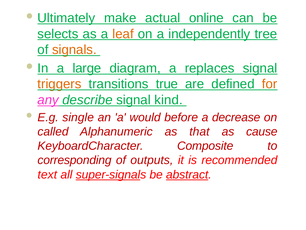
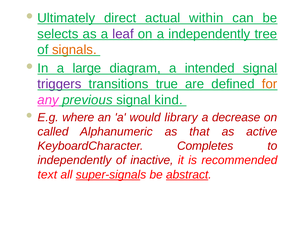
make: make -> direct (120, 18)
online: online -> within (206, 18)
leaf colour: orange -> purple (123, 34)
replaces: replaces -> intended (210, 68)
triggers colour: orange -> purple (59, 84)
describe: describe -> previous (87, 100)
single: single -> where (78, 117)
before: before -> library (181, 117)
cause: cause -> active (262, 131)
Composite: Composite -> Completes (205, 146)
corresponding: corresponding -> independently (74, 160)
outputs: outputs -> inactive (152, 160)
